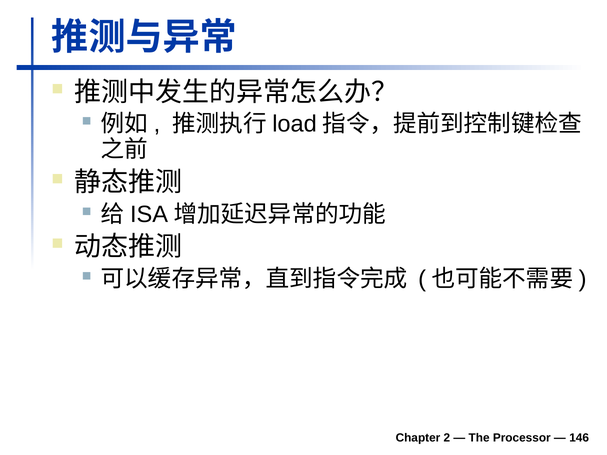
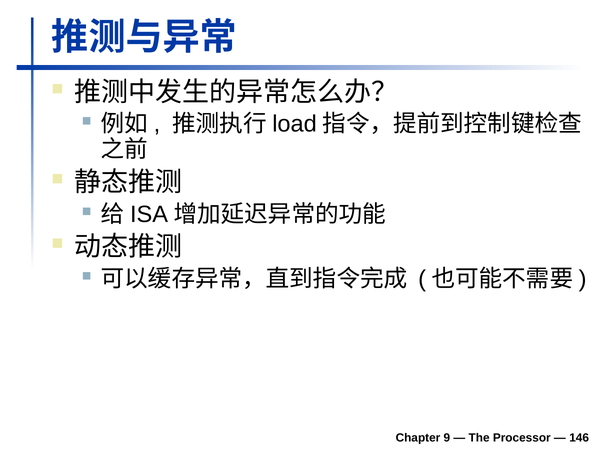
2: 2 -> 9 (447, 438)
